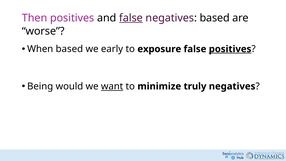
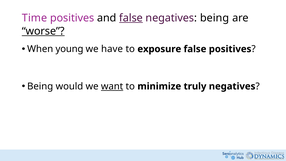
Then: Then -> Time (35, 18)
negatives based: based -> being (215, 18)
worse underline: none -> present (43, 31)
When based: based -> young (69, 49)
early: early -> have (112, 49)
positives underline: present -> none (230, 49)
